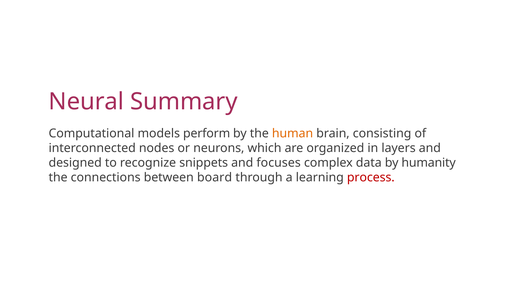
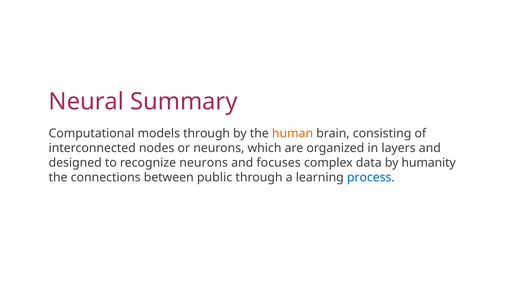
models perform: perform -> through (207, 133)
recognize snippets: snippets -> neurons (204, 163)
board: board -> public (215, 178)
process colour: red -> blue (371, 178)
